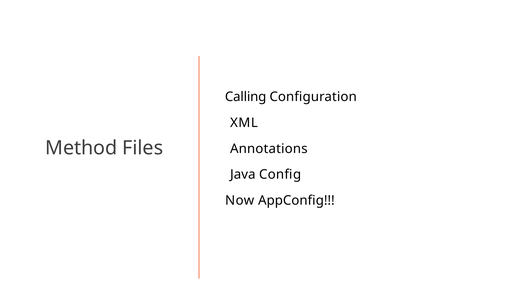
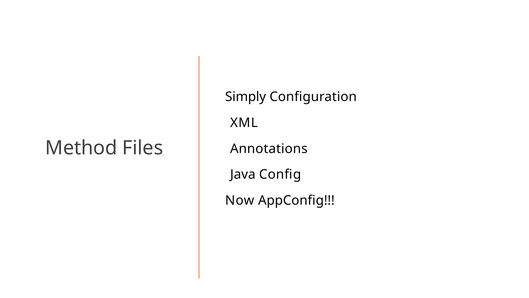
Calling: Calling -> Simply (246, 97)
